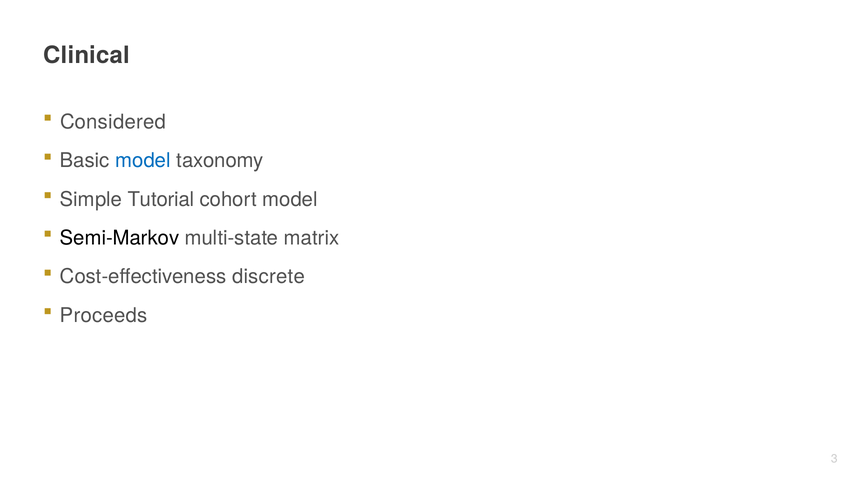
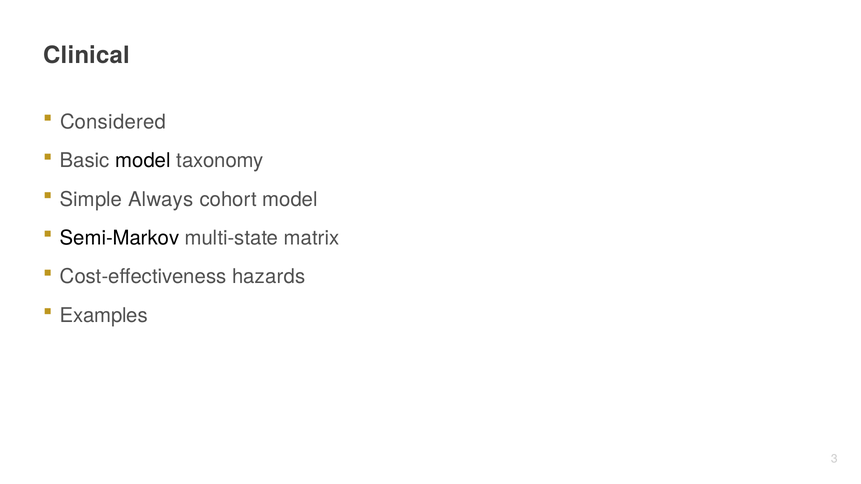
model colour: blue -> black (143, 161)
Tutorial: Tutorial -> Always (161, 199)
discrete: discrete -> hazards (269, 277)
Proceeds: Proceeds -> Examples (104, 316)
